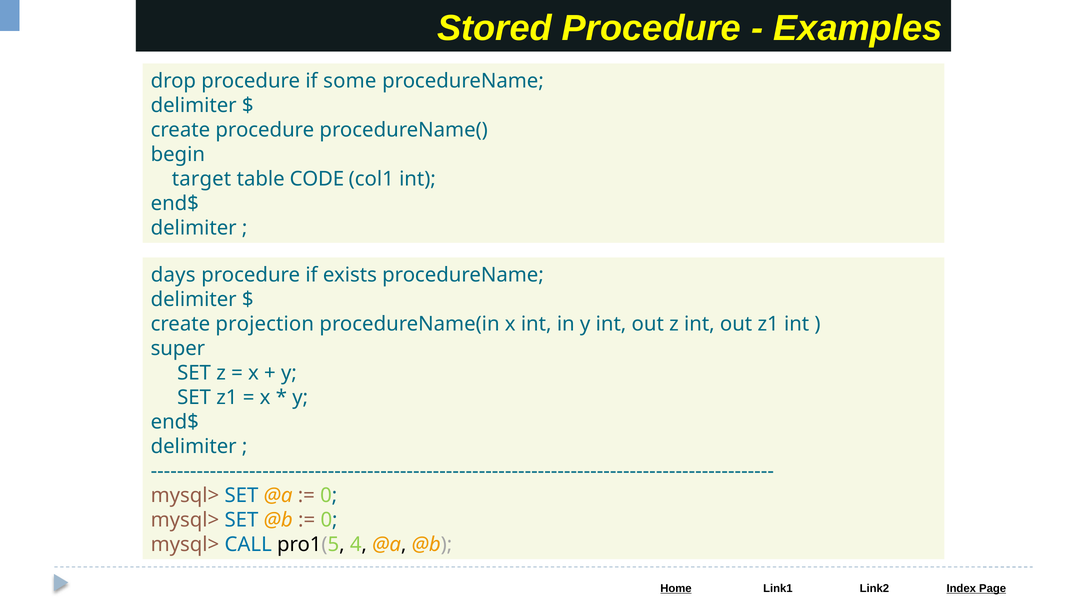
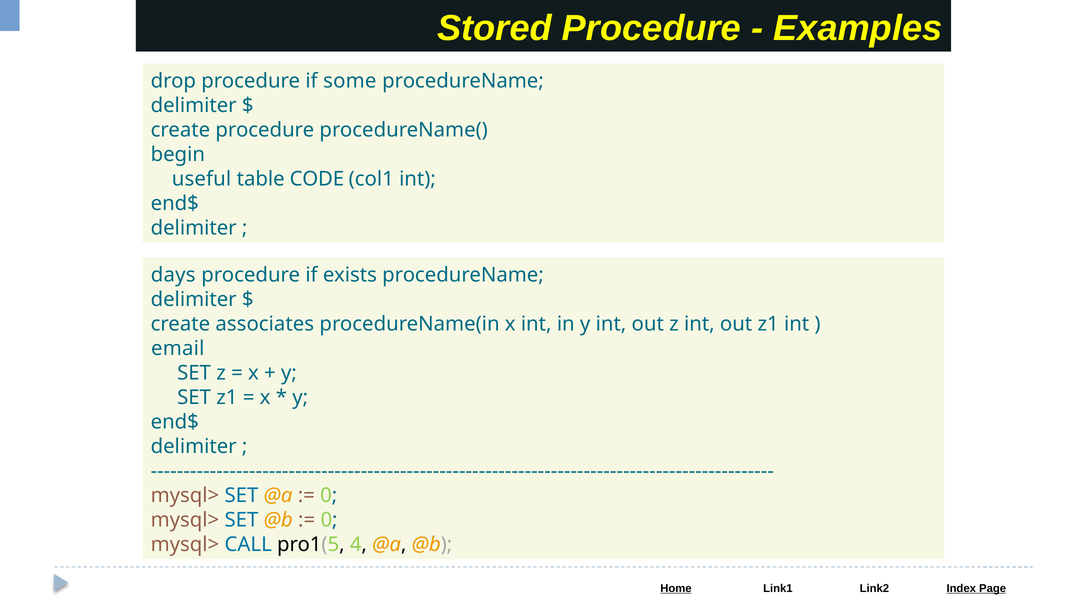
target: target -> useful (202, 179)
projection: projection -> associates (265, 324)
super: super -> email (178, 348)
